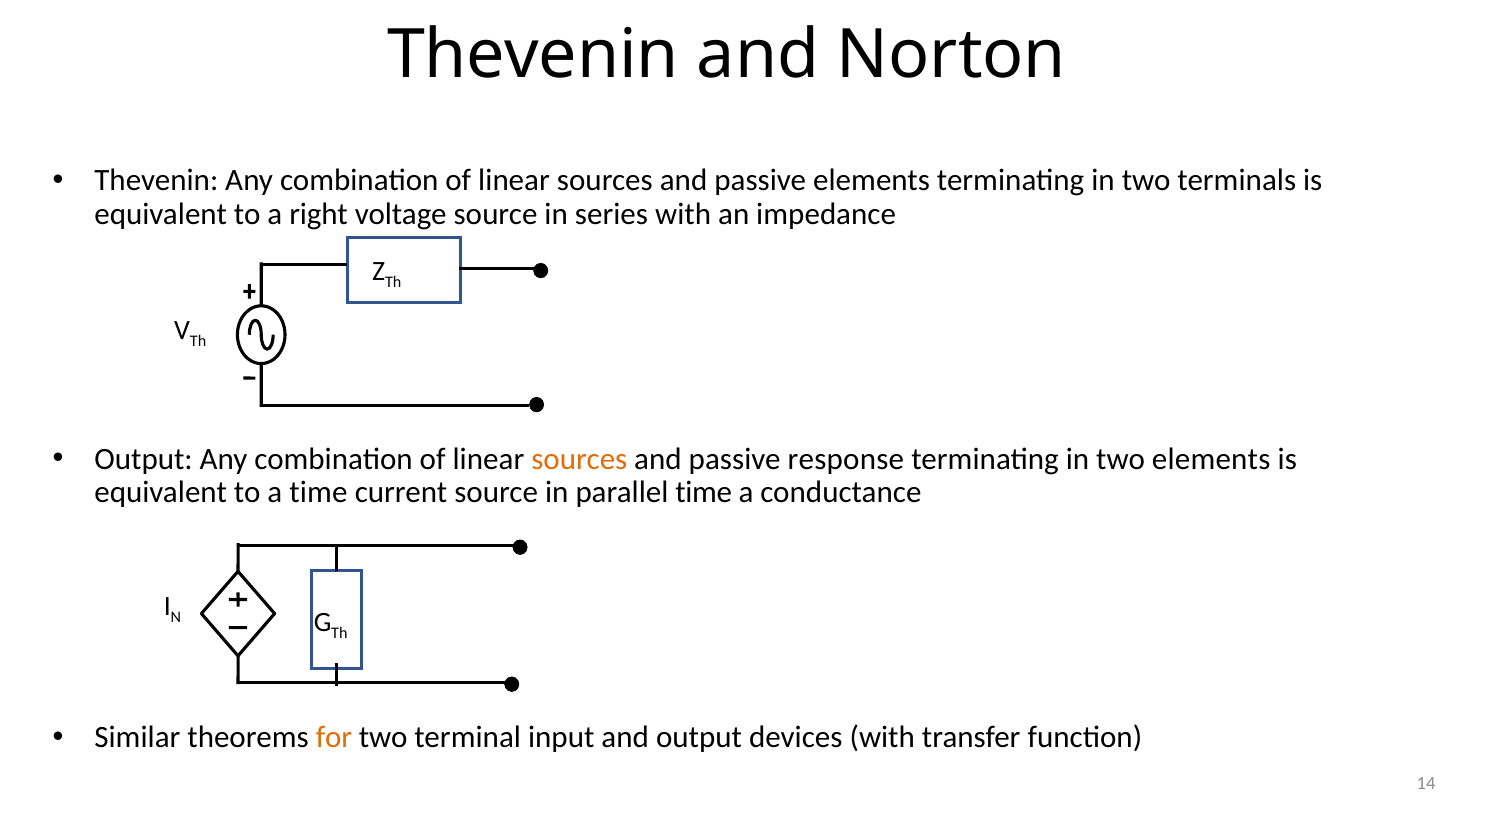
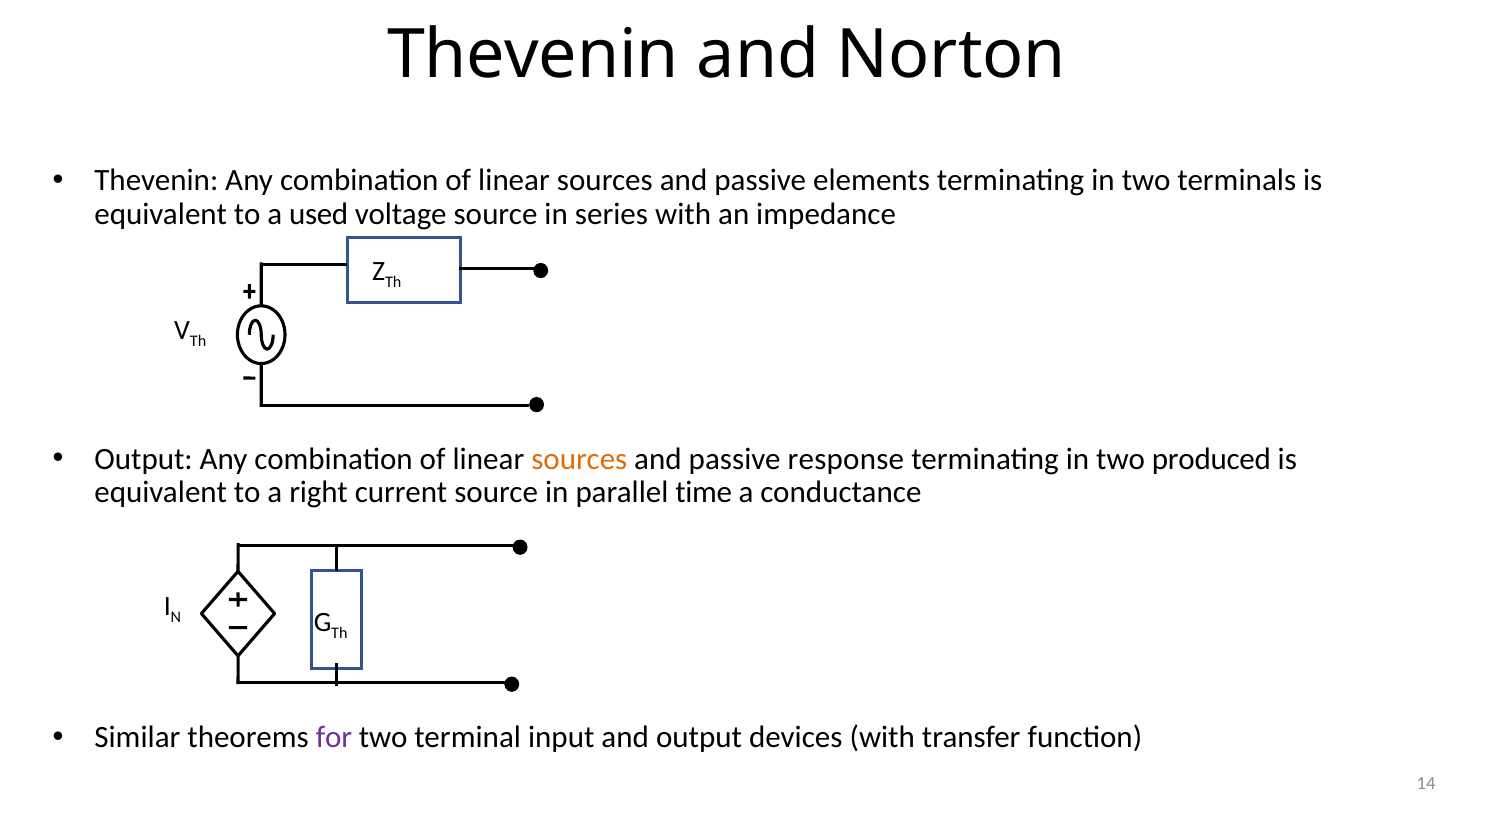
right: right -> used (319, 214)
two elements: elements -> produced (1211, 459)
a time: time -> right (319, 492)
for colour: orange -> purple (334, 737)
